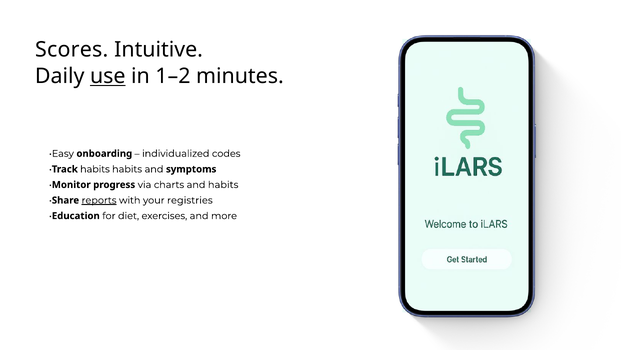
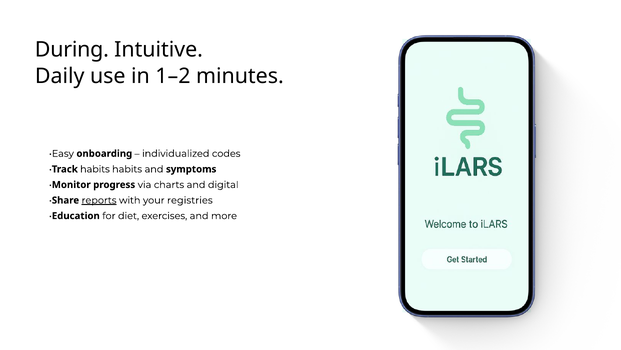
Scores: Scores -> During (72, 50)
use underline: present -> none (108, 76)
and habits: habits -> digital (223, 184)
